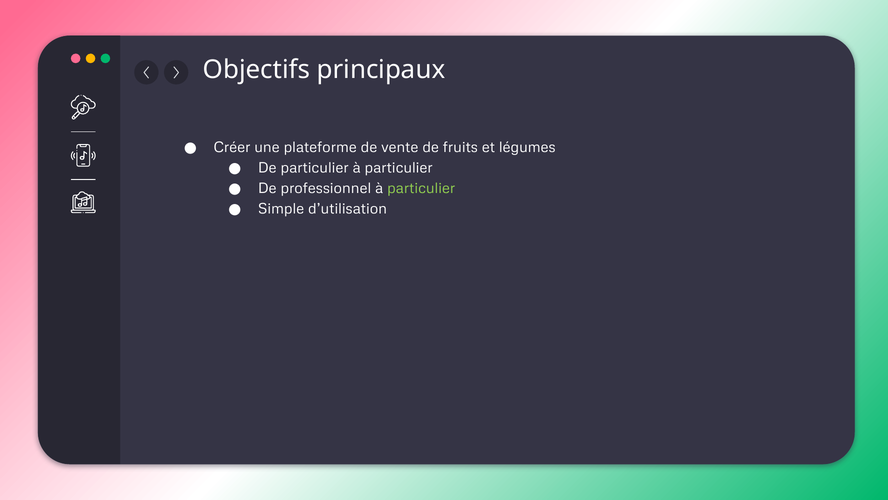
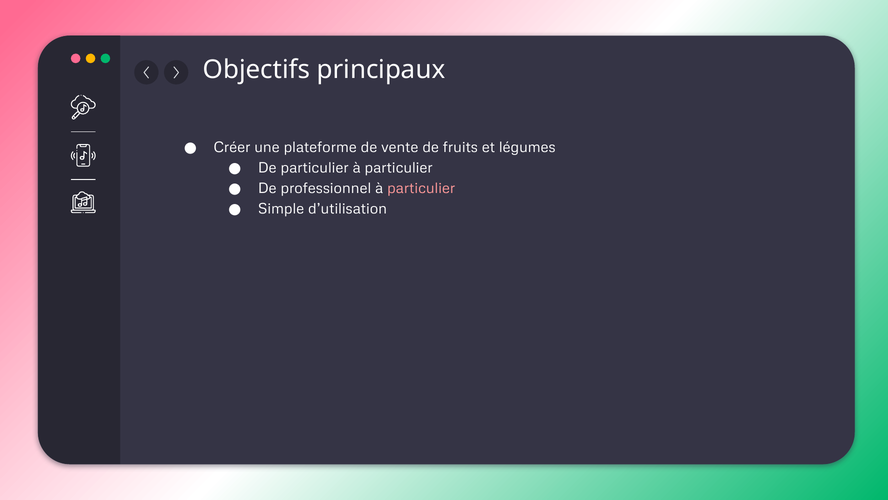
particulier colour: light green -> pink (421, 188)
